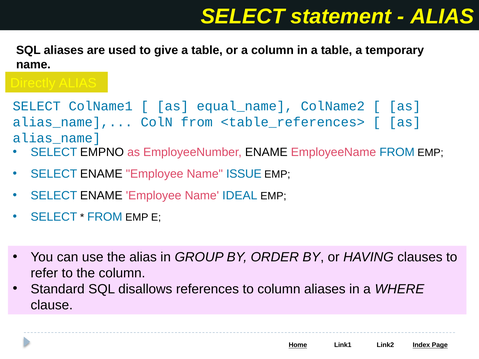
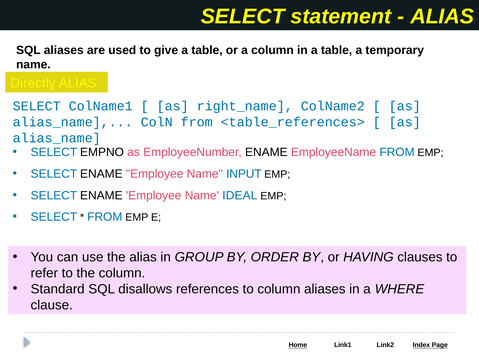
equal_name: equal_name -> right_name (245, 106)
ISSUE: ISSUE -> INPUT (244, 174)
